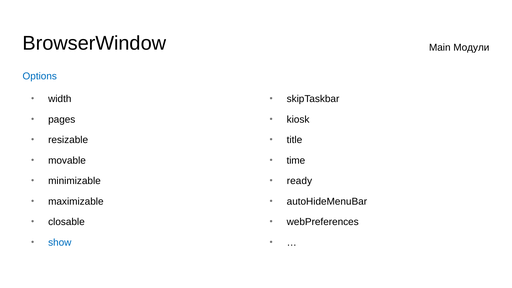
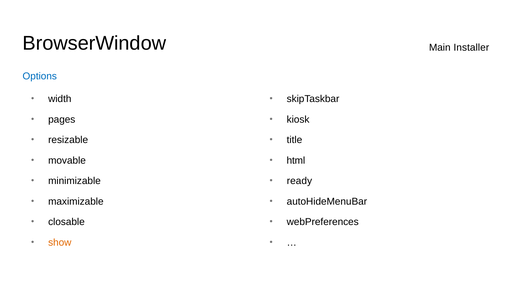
Модули: Модули -> Installer (471, 47)
time: time -> html (296, 160)
show colour: blue -> orange (60, 242)
